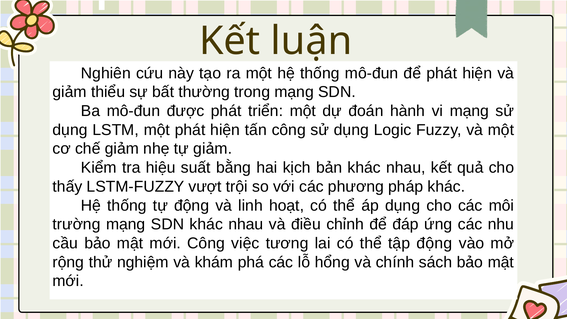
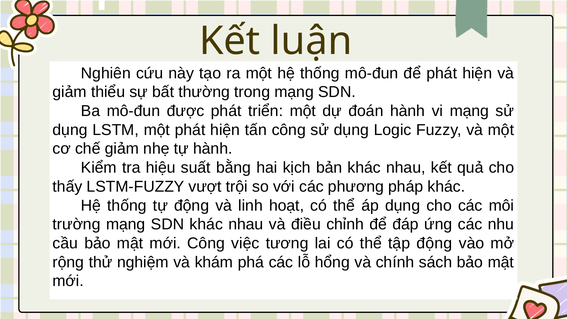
tự giảm: giảm -> hành (213, 149)
